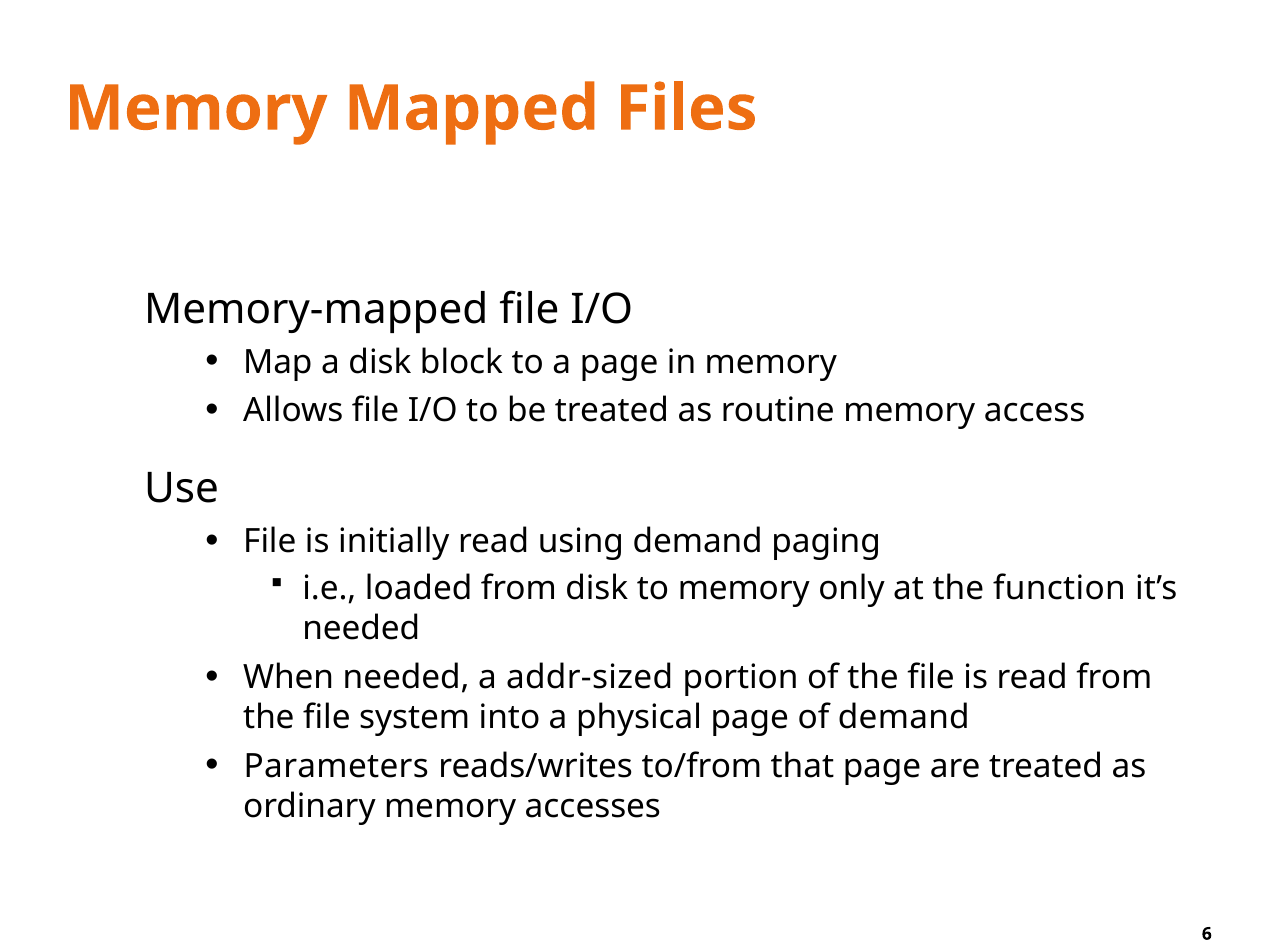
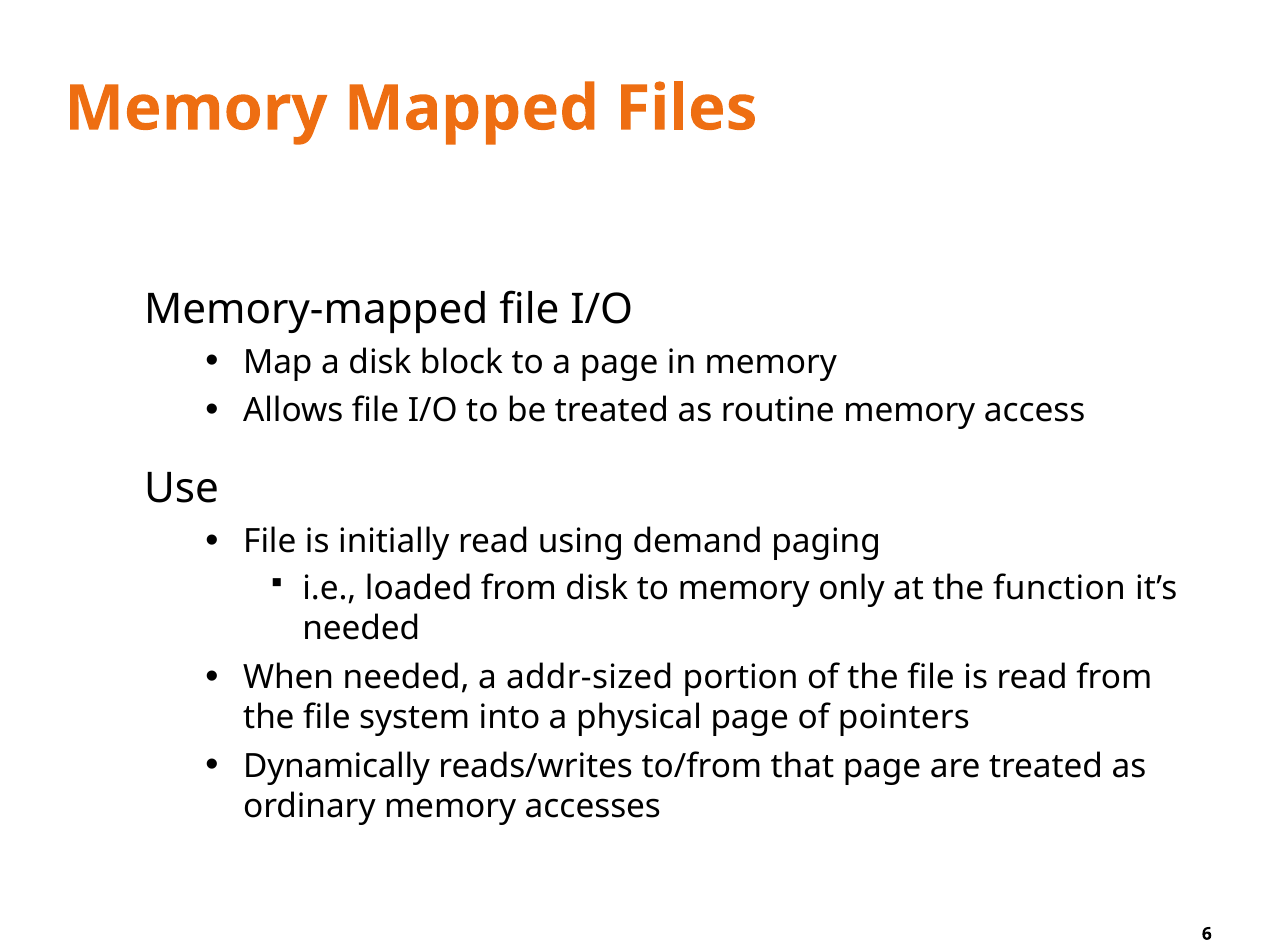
of demand: demand -> pointers (904, 717)
Parameters: Parameters -> Dynamically (337, 766)
